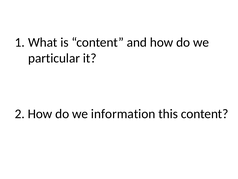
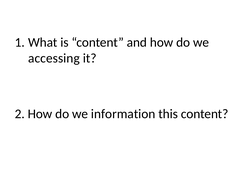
particular: particular -> accessing (54, 58)
